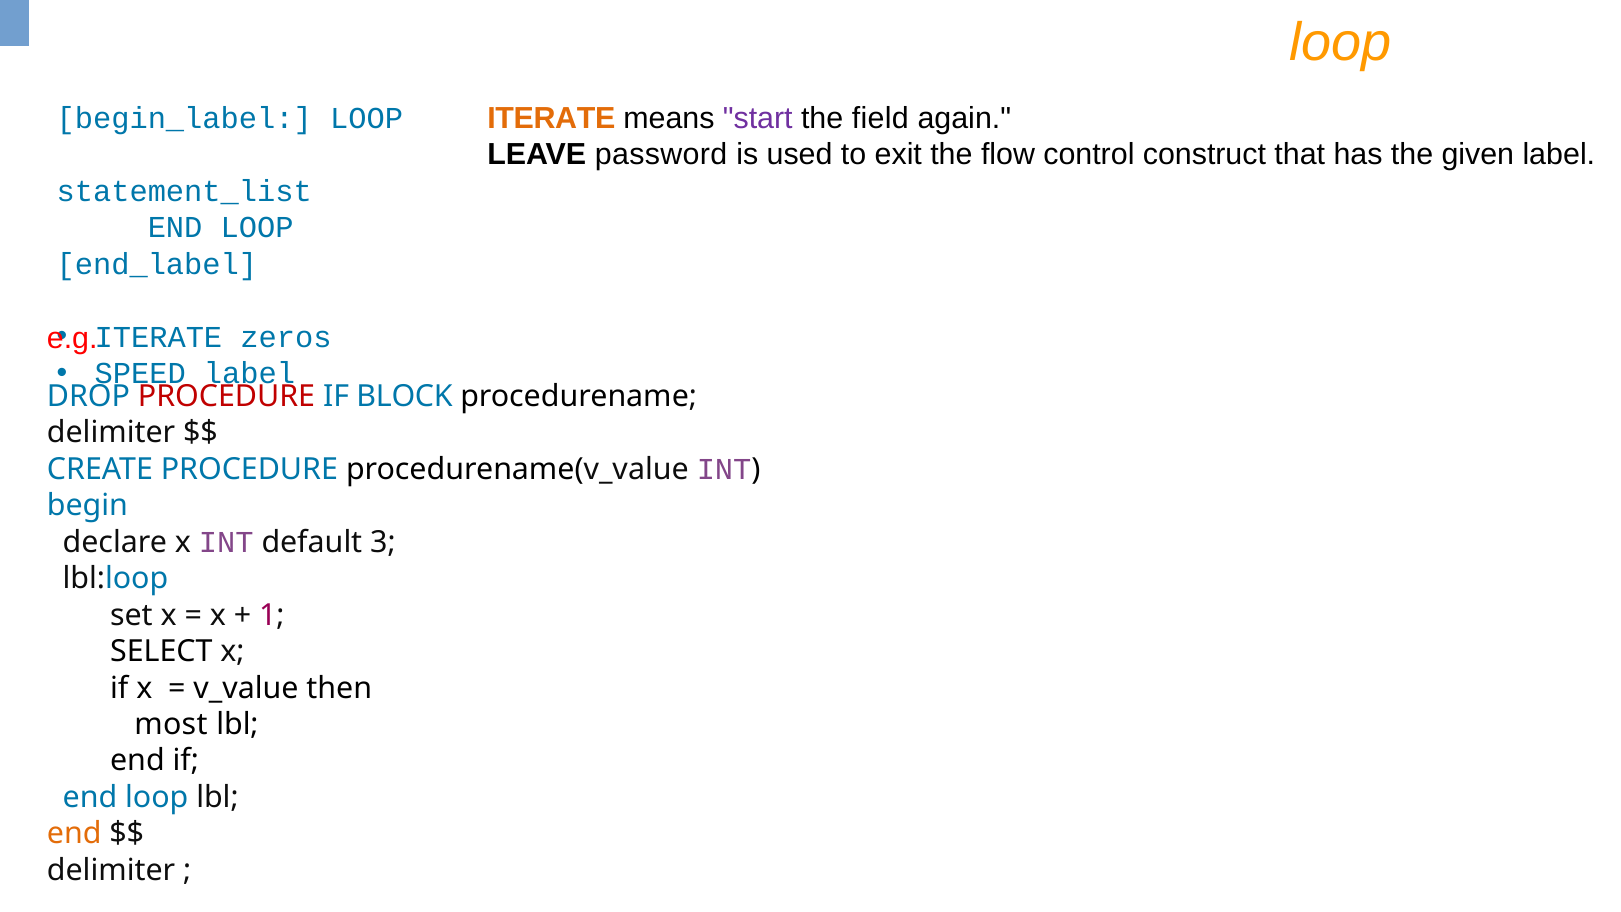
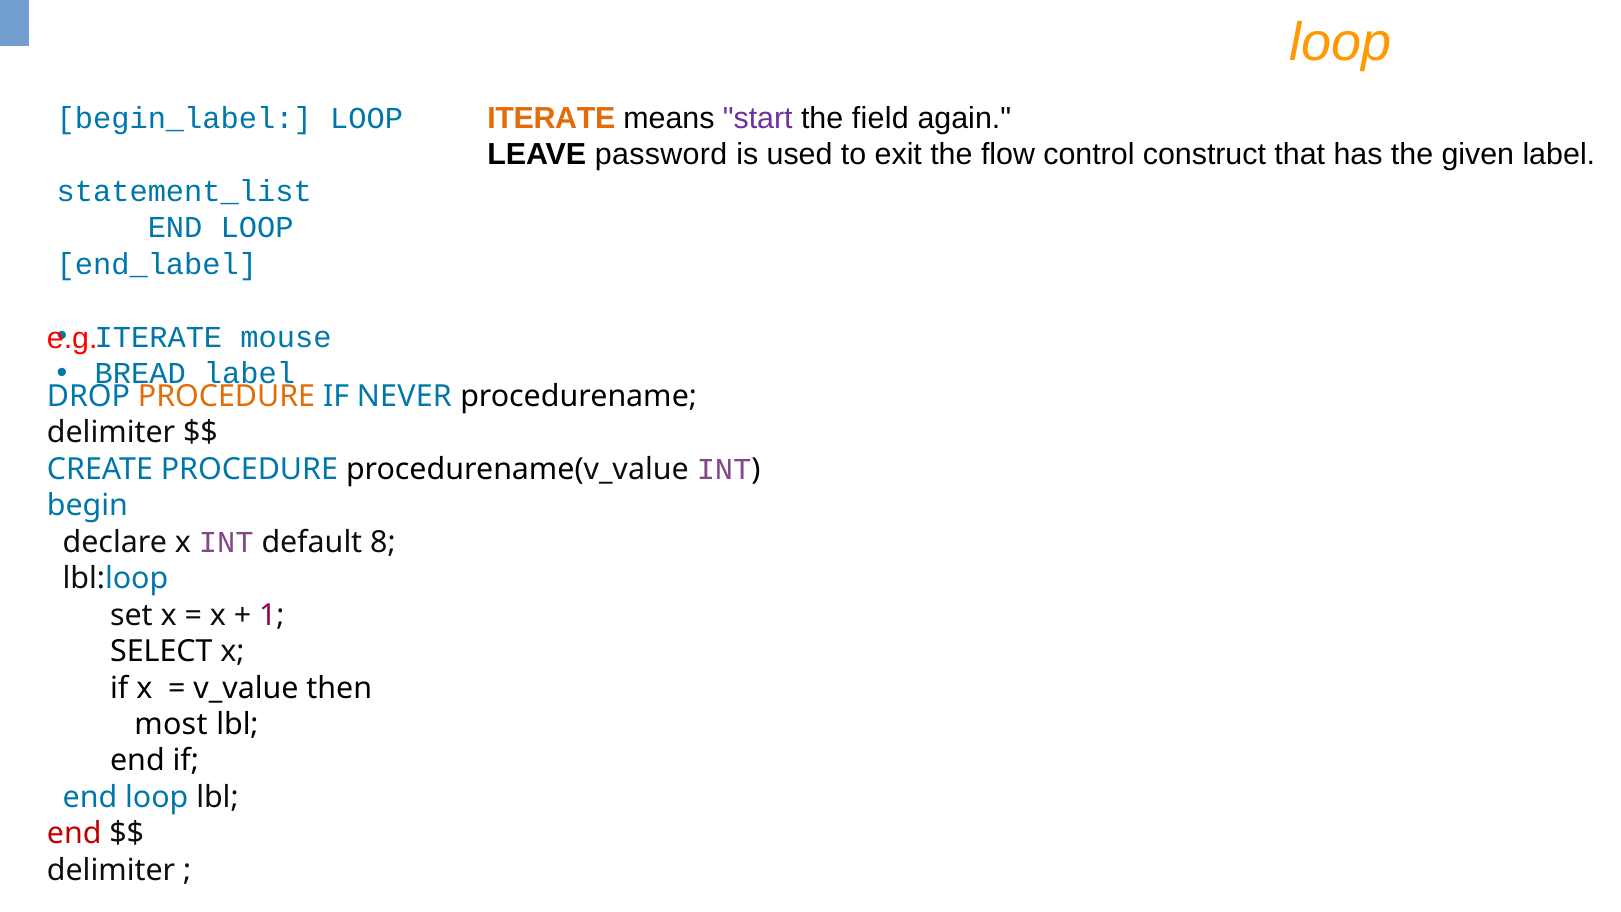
zeros: zeros -> mouse (286, 337)
SPEED: SPEED -> BREAD (140, 374)
PROCEDURE colour: red -> orange (227, 396)
BLOCK: BLOCK -> NEVER (404, 396)
3: 3 -> 8 (383, 542)
end colour: orange -> red (74, 834)
